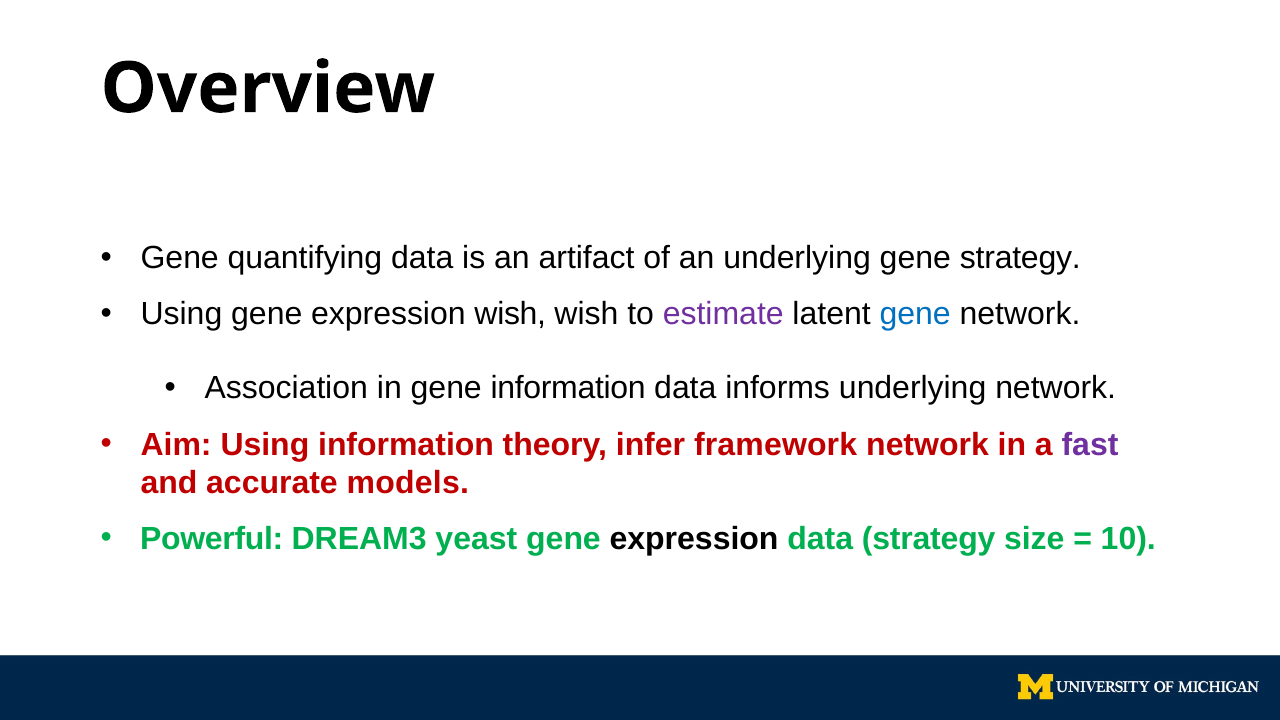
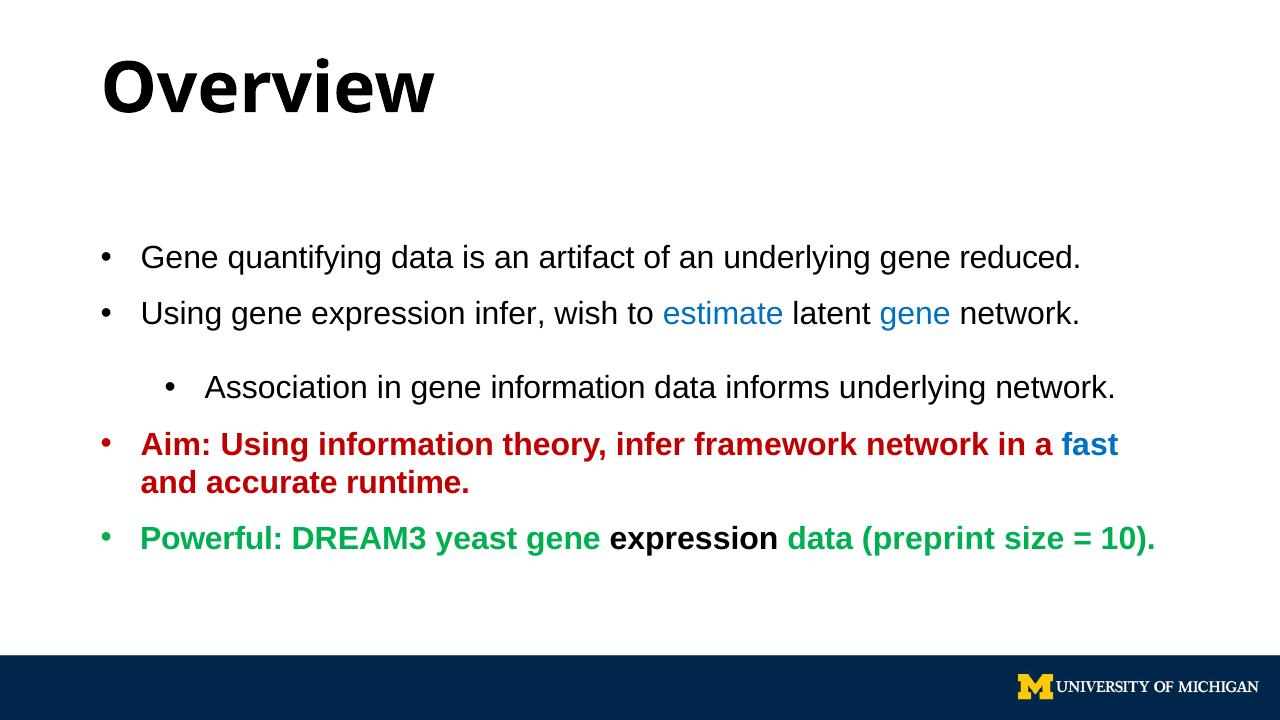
gene strategy: strategy -> reduced (1020, 258)
expression wish: wish -> infer (510, 314)
estimate colour: purple -> blue (723, 314)
fast colour: purple -> blue (1090, 445)
models: models -> runtime (408, 483)
data strategy: strategy -> preprint (928, 539)
